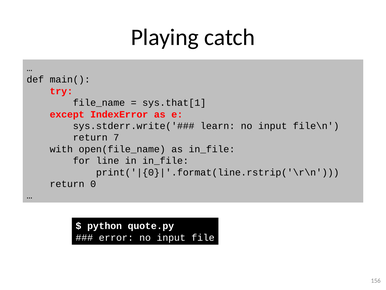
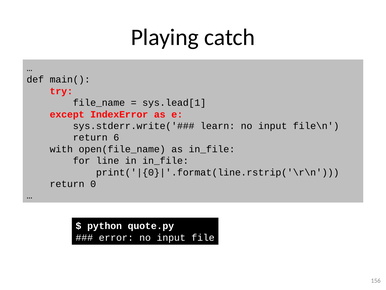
sys.that[1: sys.that[1 -> sys.lead[1 (174, 103)
7: 7 -> 6 (116, 137)
